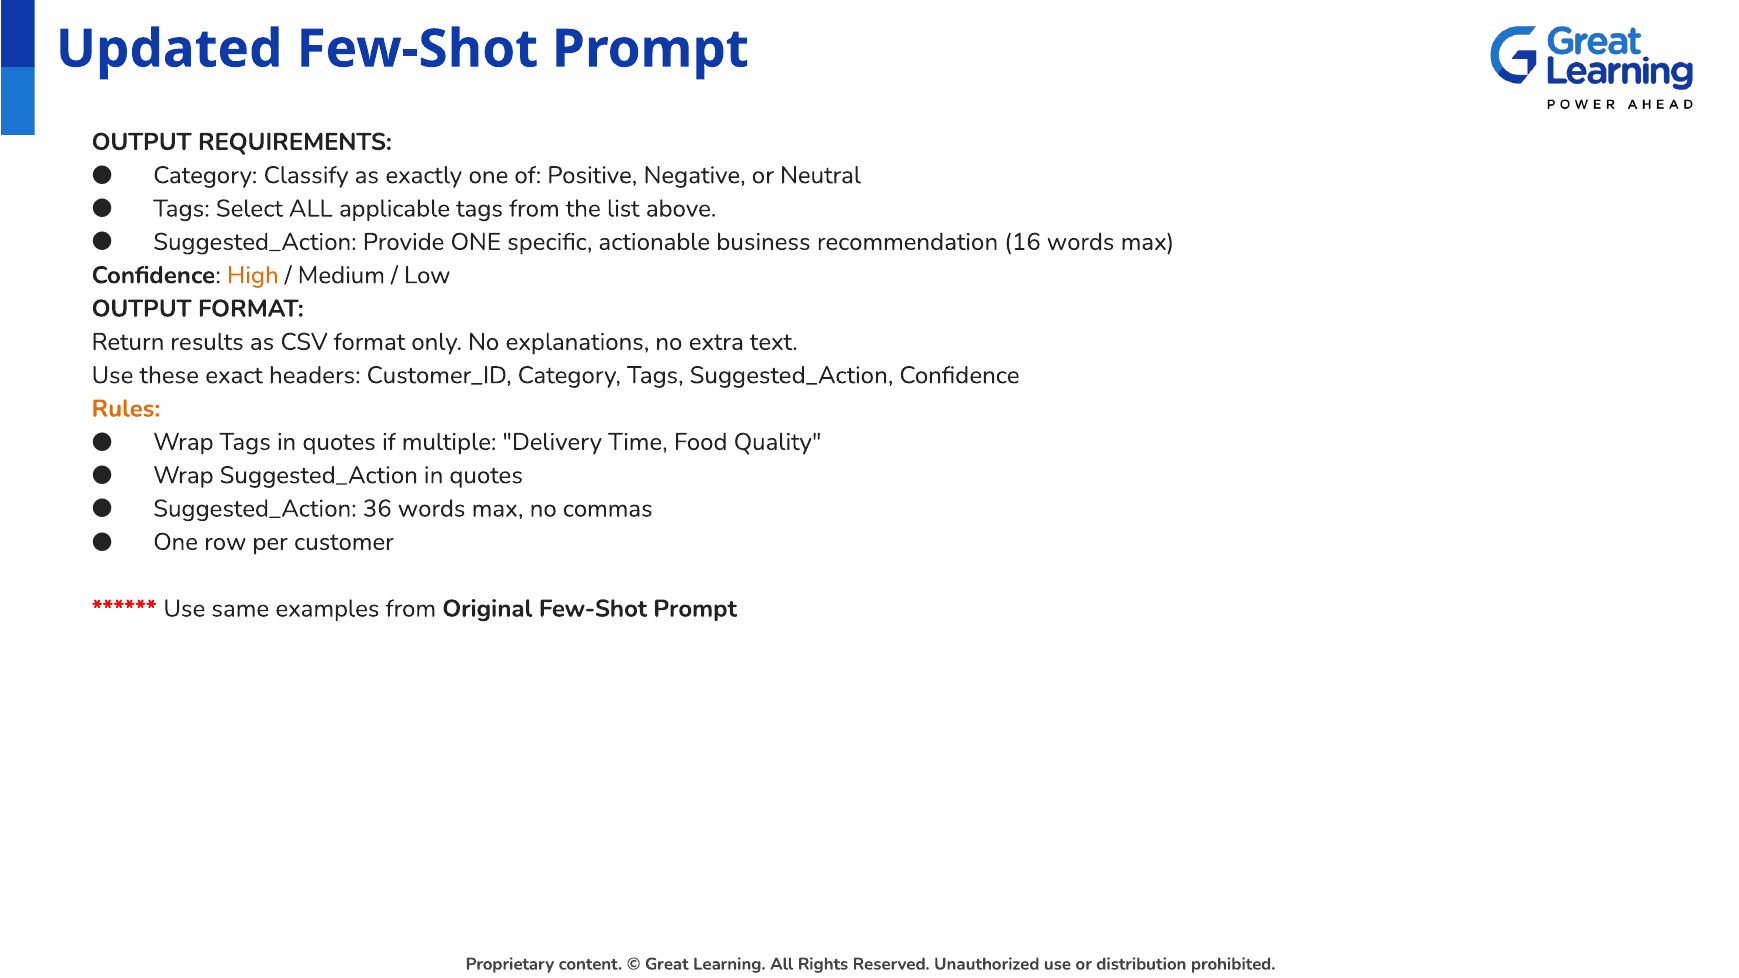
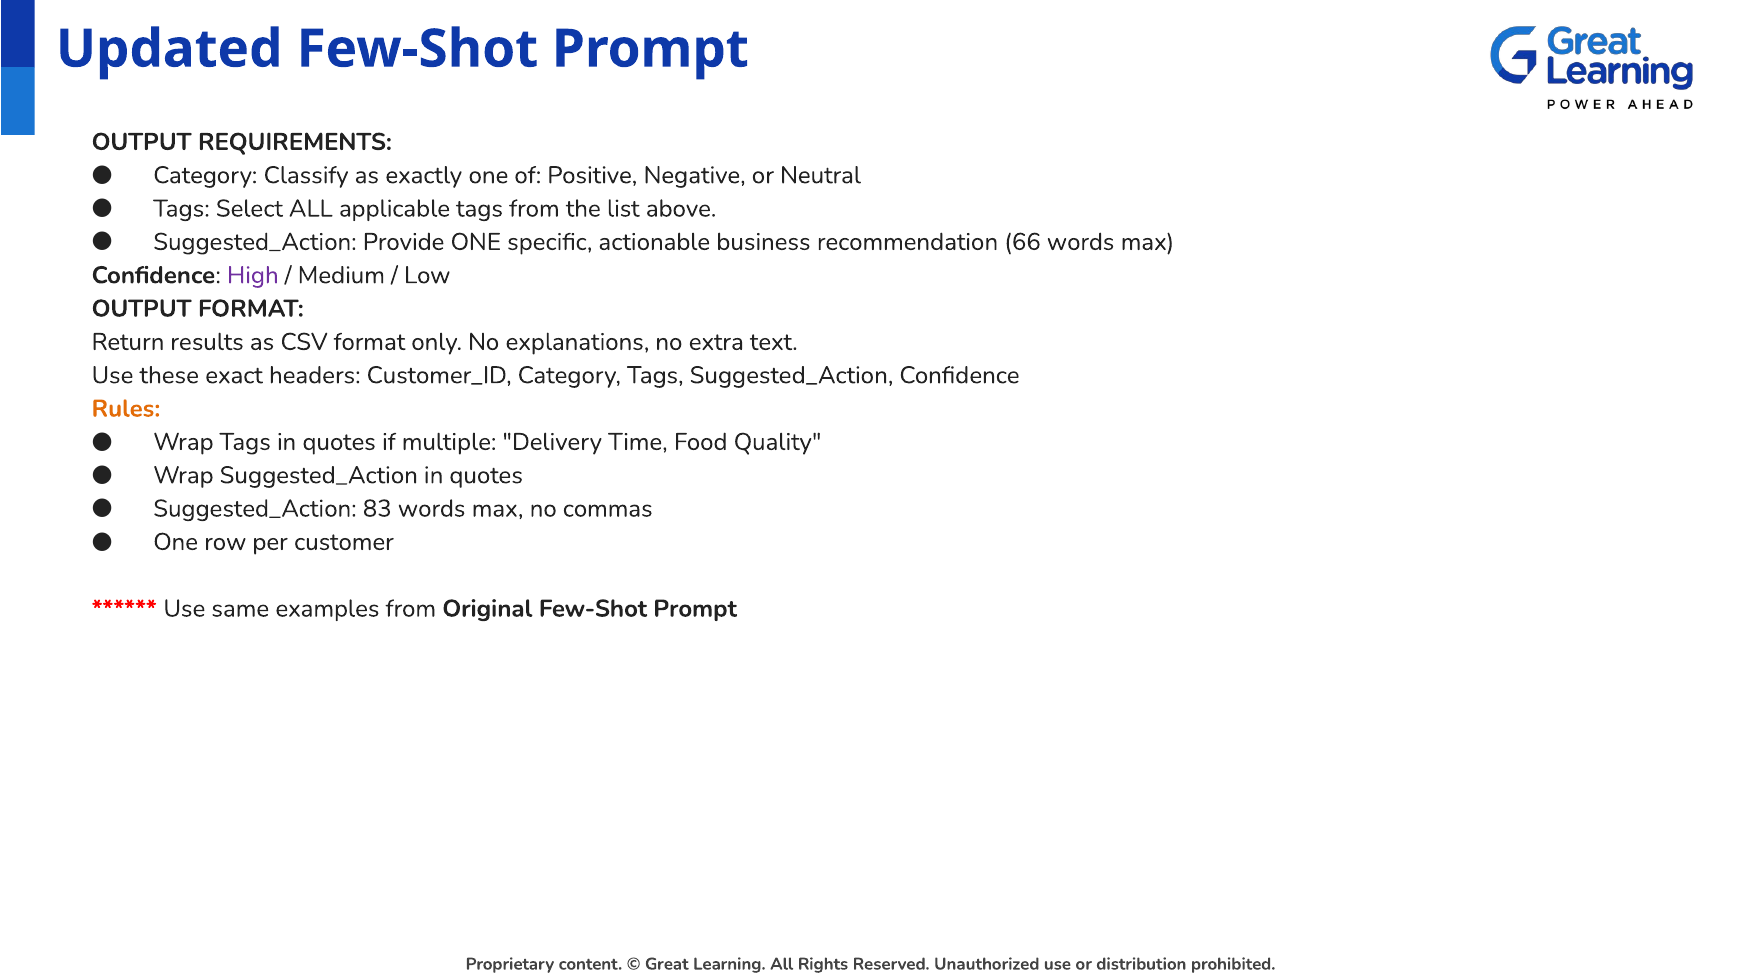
16: 16 -> 66 (1023, 242)
High colour: orange -> purple (253, 275)
36: 36 -> 83 (377, 509)
